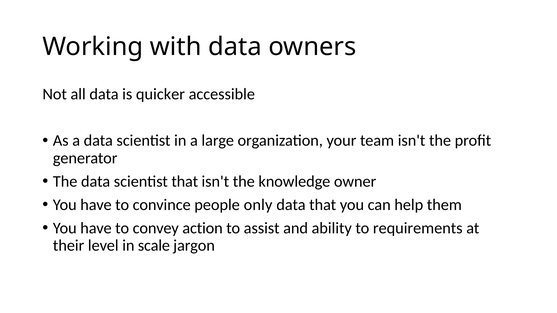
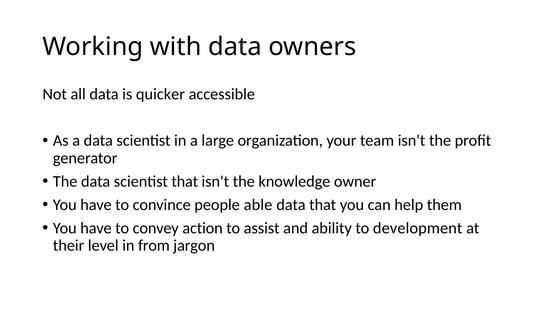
only: only -> able (258, 205)
requirements: requirements -> development (418, 228)
scale: scale -> from (154, 246)
